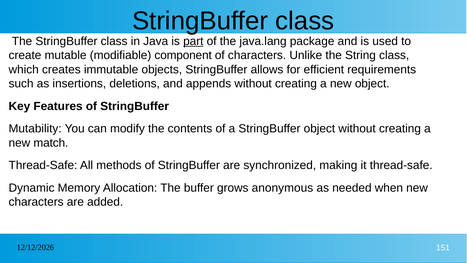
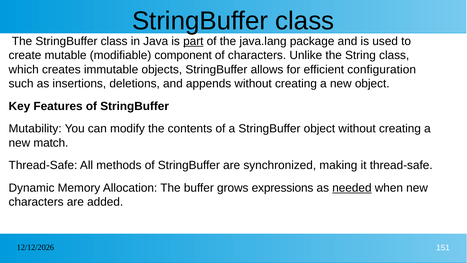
requirements: requirements -> configuration (382, 69)
anonymous: anonymous -> expressions (283, 188)
needed underline: none -> present (352, 188)
